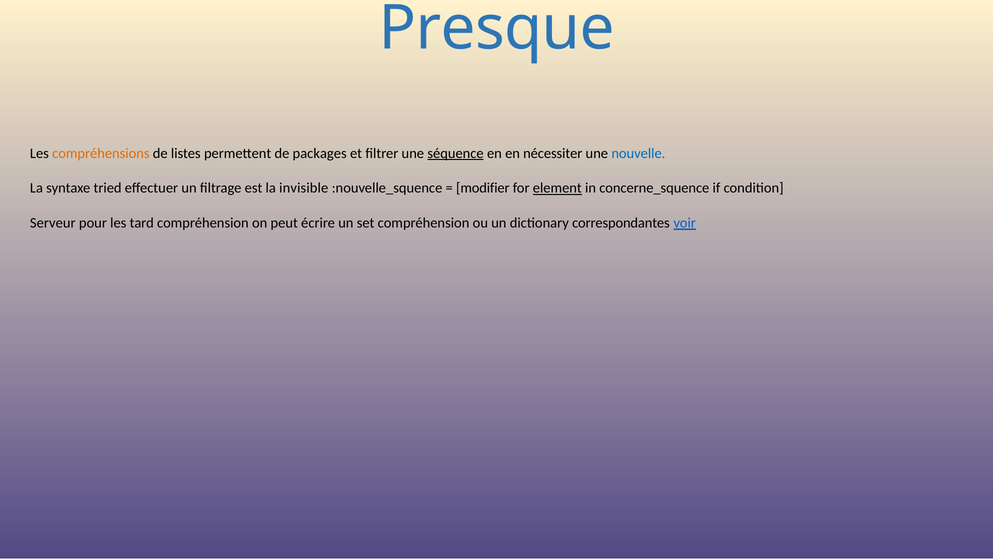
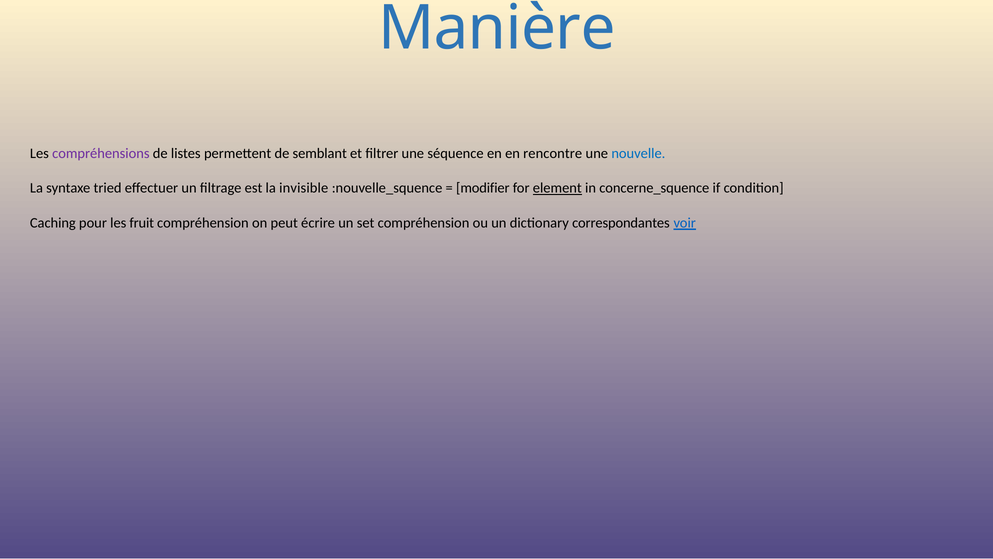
Presque: Presque -> Manière (497, 28)
compréhensions colour: orange -> purple (101, 153)
packages: packages -> semblant (320, 153)
séquence underline: present -> none (456, 153)
nécessiter: nécessiter -> rencontre (553, 153)
Serveur: Serveur -> Caching (53, 223)
tard: tard -> fruit (142, 223)
